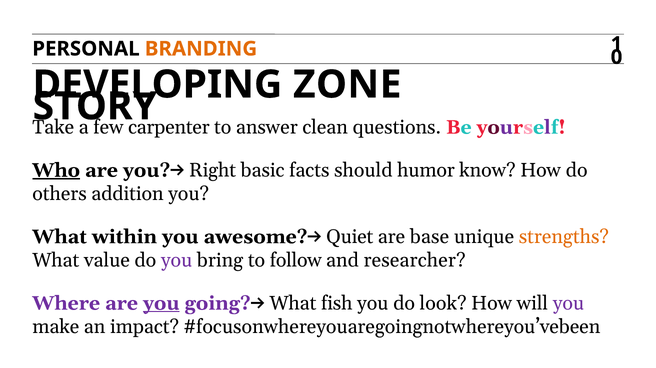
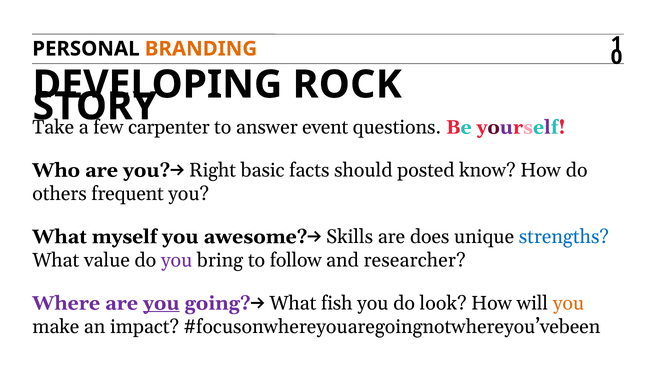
ZONE: ZONE -> ROCK (347, 85)
clean: clean -> event (325, 127)
Who underline: present -> none (56, 170)
humor: humor -> posted (426, 170)
addition: addition -> frequent (128, 194)
within: within -> myself (125, 237)
Quiet: Quiet -> Skills (350, 237)
base: base -> does (430, 237)
strengths colour: orange -> blue (564, 237)
you colour: purple -> orange (569, 304)
